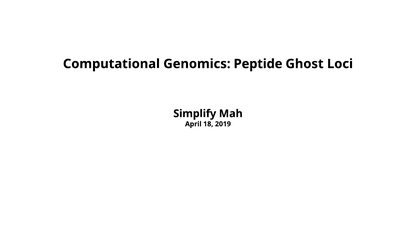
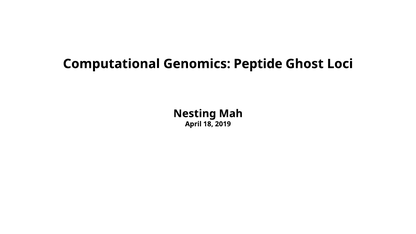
Simplify: Simplify -> Nesting (195, 114)
